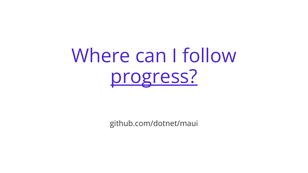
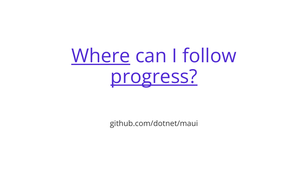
Where underline: none -> present (101, 56)
